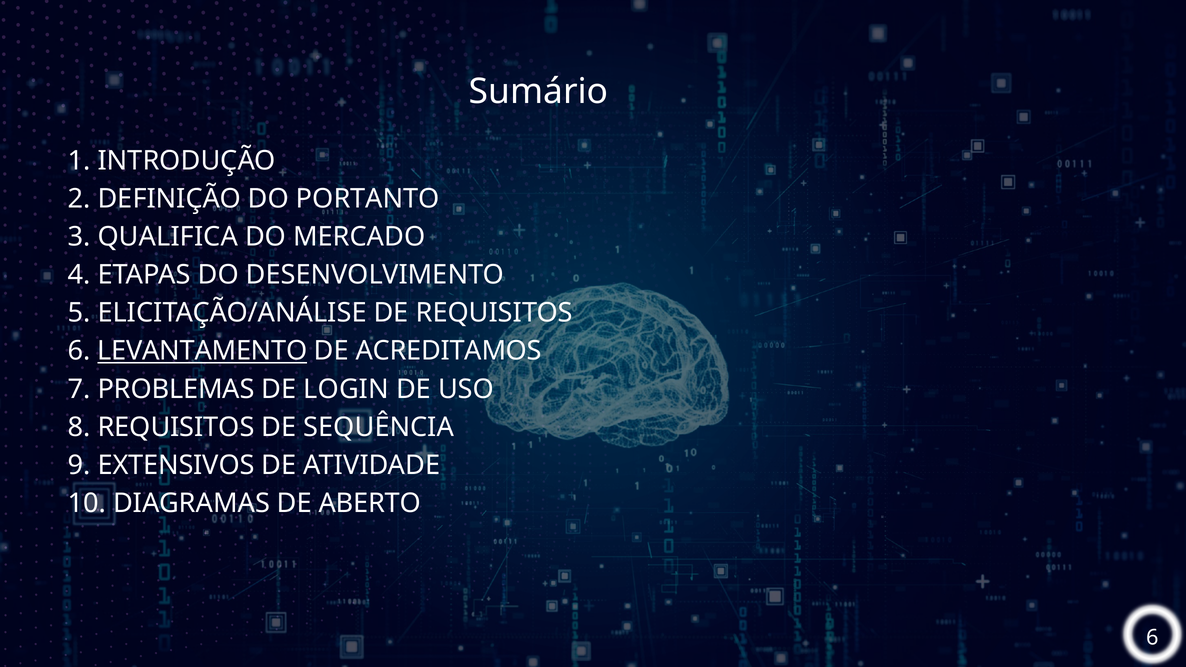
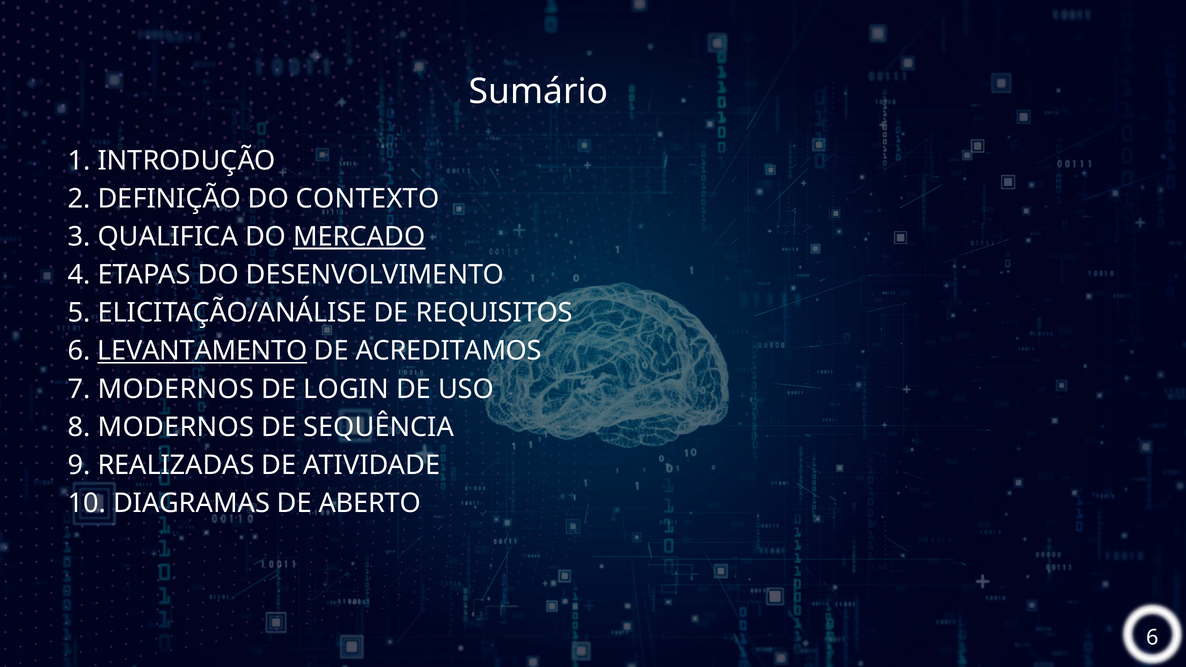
PORTANTO: PORTANTO -> CONTEXTO (368, 199)
MERCADO underline: none -> present (359, 237)
7 PROBLEMAS: PROBLEMAS -> MODERNOS (176, 389)
8 REQUISITOS: REQUISITOS -> MODERNOS (176, 427)
EXTENSIVOS: EXTENSIVOS -> REALIZADAS (176, 465)
